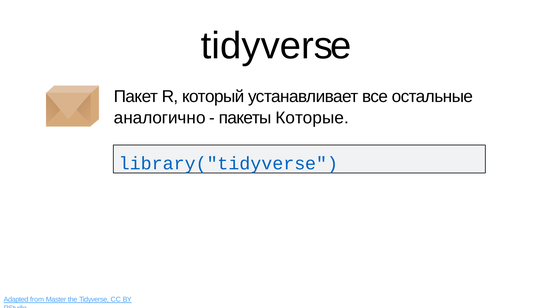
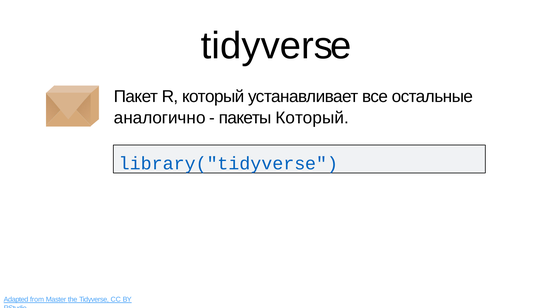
пакеты Которые: Которые -> Который (312, 118)
